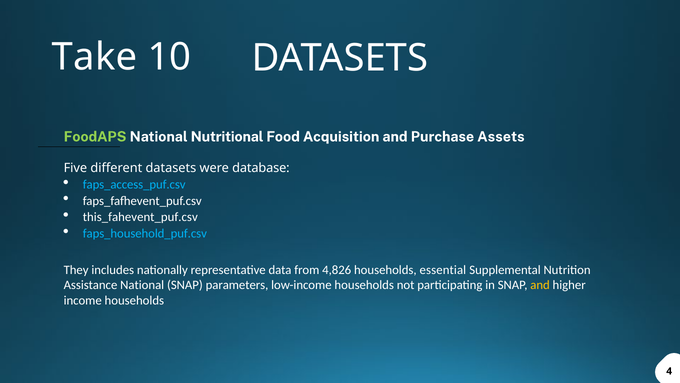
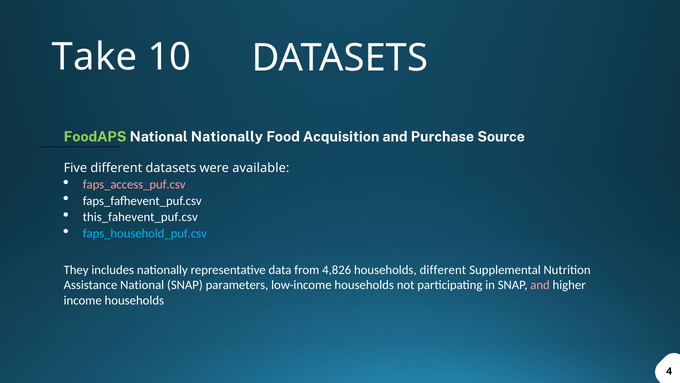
National Nutritional: Nutritional -> Nationally (227, 137)
Assets: Assets -> Source (501, 137)
database: database -> available (261, 168)
faps_access_puf.csv colour: light blue -> pink (134, 184)
households essential: essential -> different (443, 270)
and colour: yellow -> pink (540, 285)
